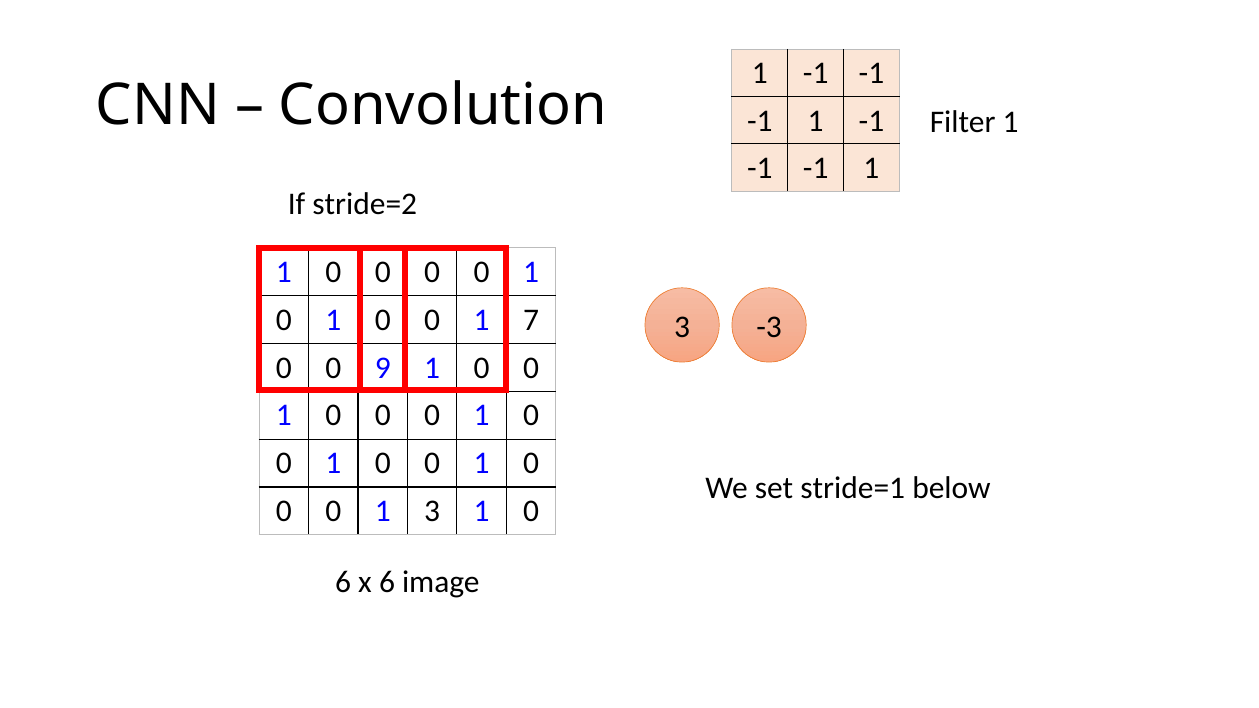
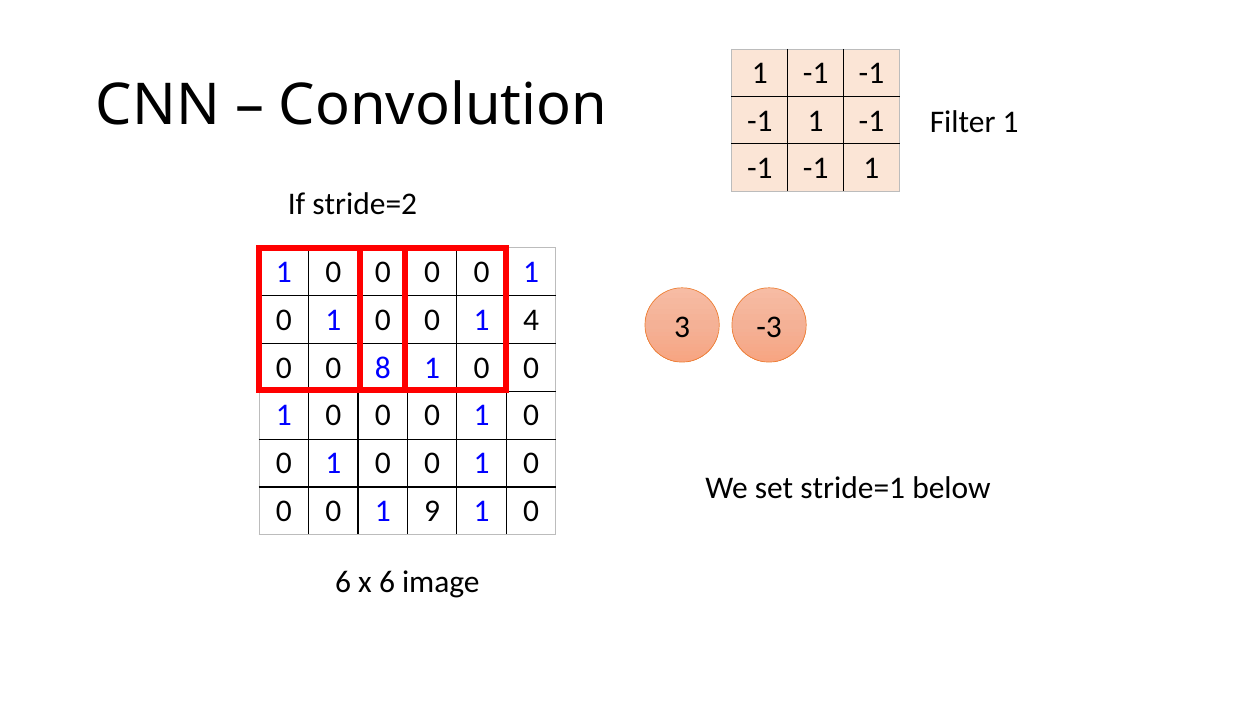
7: 7 -> 4 (531, 320)
9: 9 -> 8 (383, 368)
0 1 3: 3 -> 9 (432, 511)
